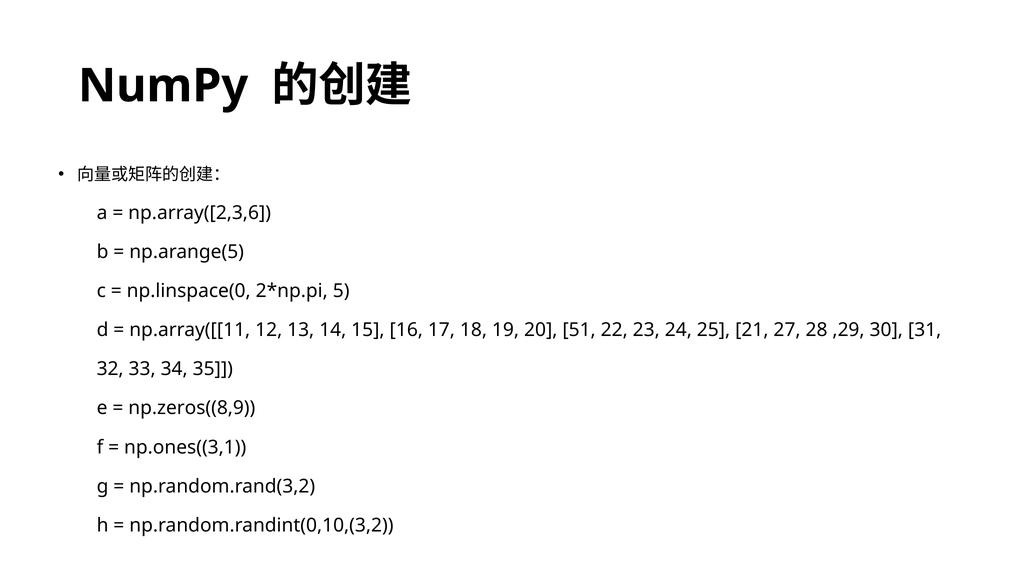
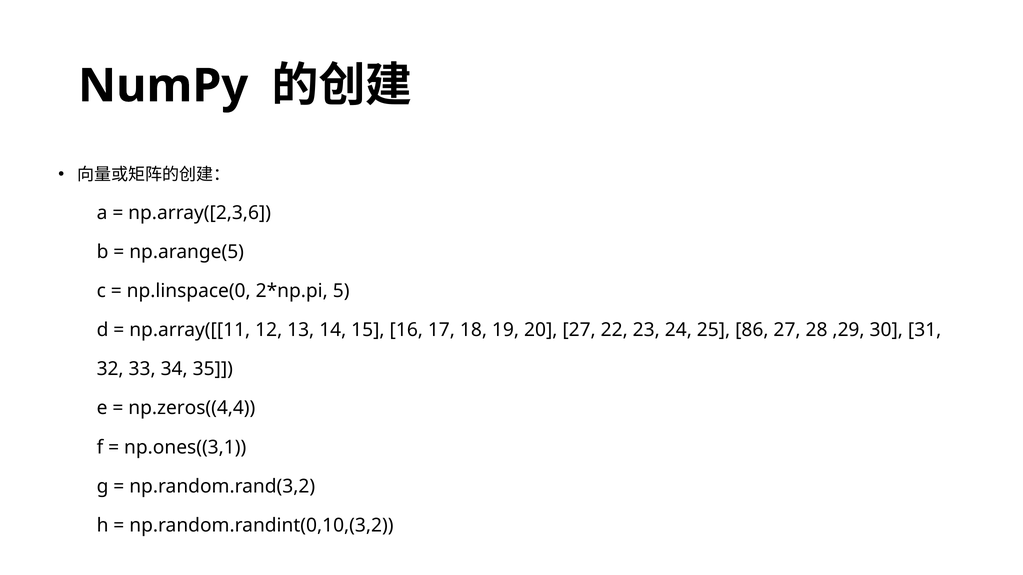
20 51: 51 -> 27 (579, 330)
21: 21 -> 86 (752, 330)
np.zeros((8,9: np.zeros((8,9 -> np.zeros((4,4 (192, 408)
